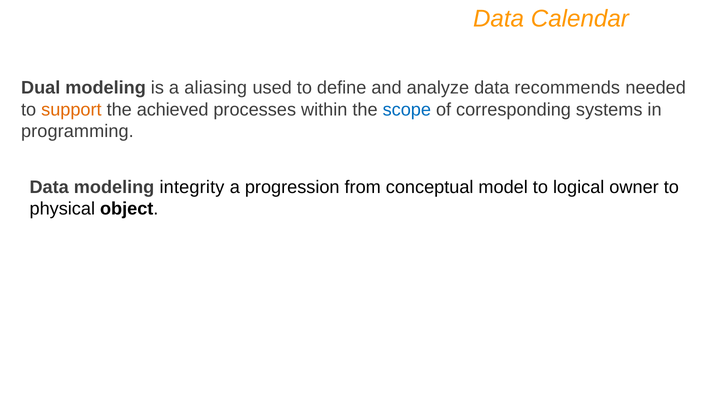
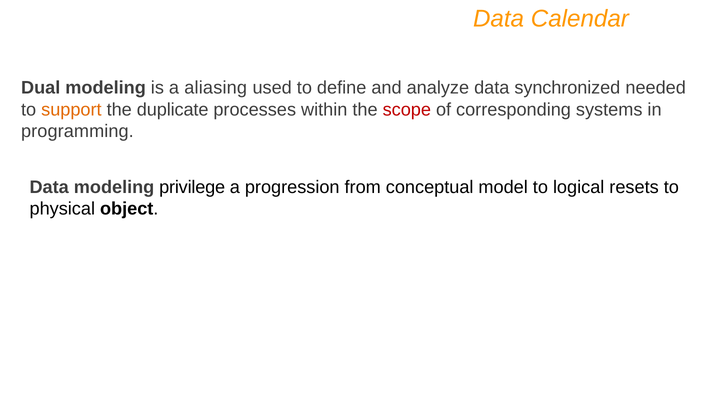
recommends: recommends -> synchronized (567, 88)
achieved: achieved -> duplicate (173, 110)
scope colour: blue -> red (407, 110)
integrity: integrity -> privilege (192, 187)
owner: owner -> resets (634, 187)
